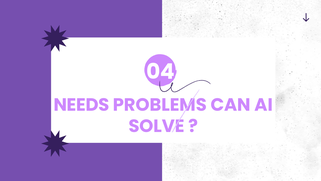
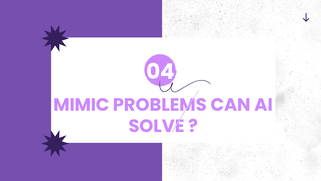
NEEDS: NEEDS -> MIMIC (81, 105)
